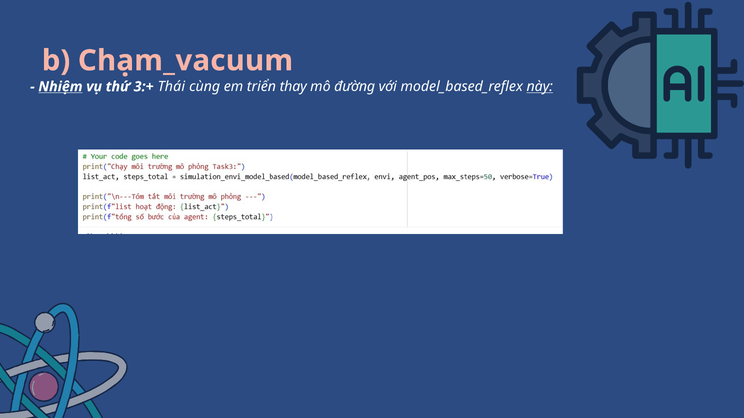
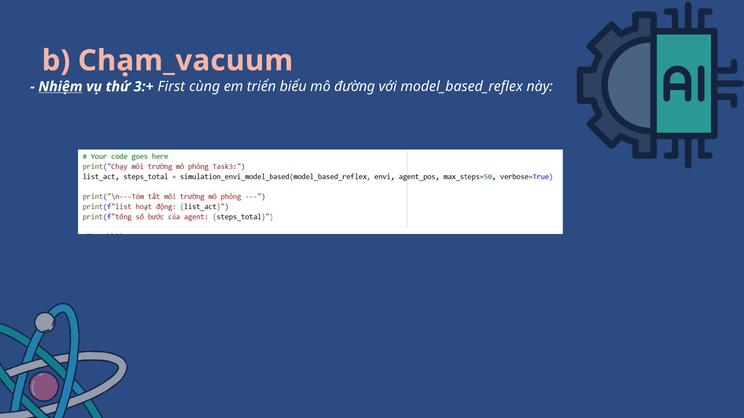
Thái: Thái -> First (171, 87)
thay: thay -> biểu (293, 87)
này underline: present -> none (540, 87)
